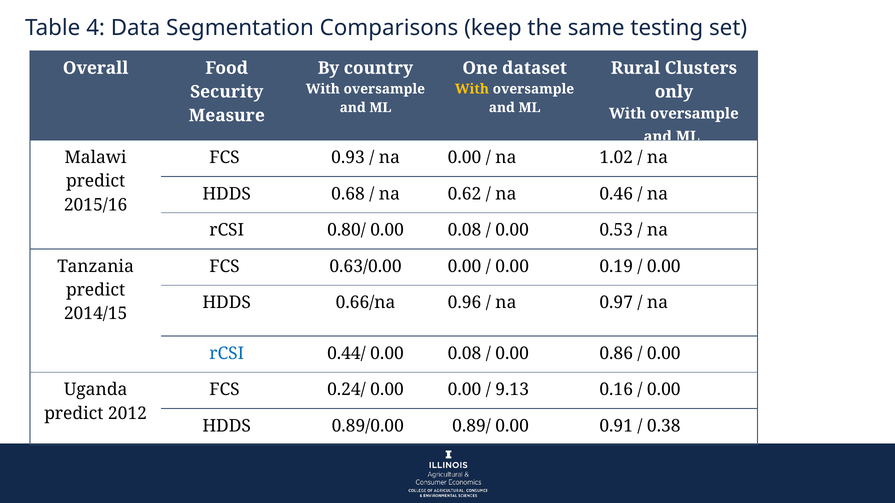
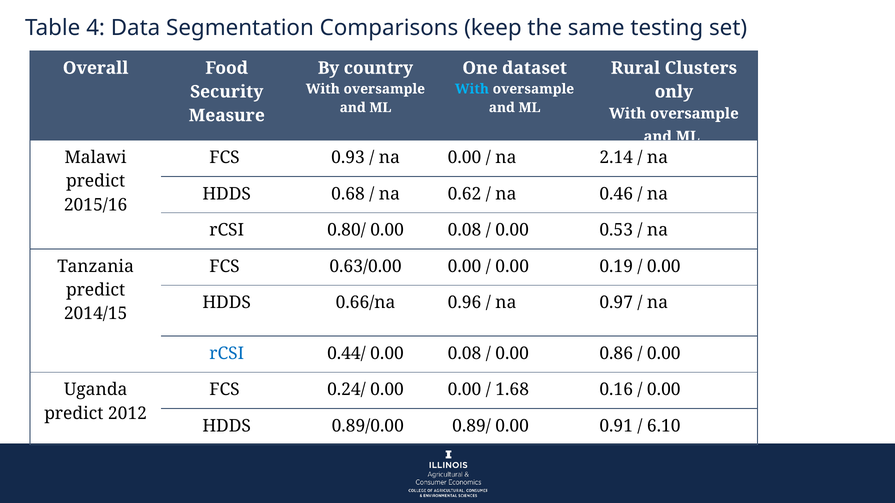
With colour: yellow -> light blue (472, 89)
1.02: 1.02 -> 2.14 (616, 158)
9.13: 9.13 -> 1.68 (512, 390)
0.38: 0.38 -> 6.10 (664, 426)
